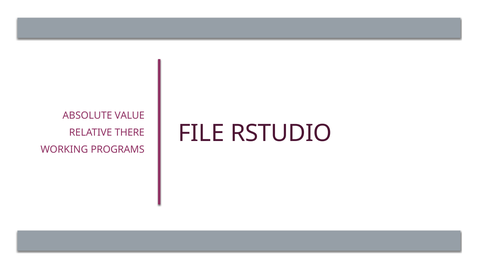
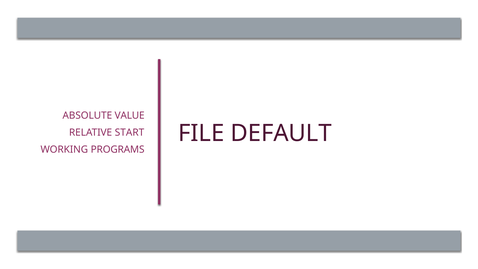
RSTUDIO: RSTUDIO -> DEFAULT (281, 133)
THERE: THERE -> START (130, 132)
